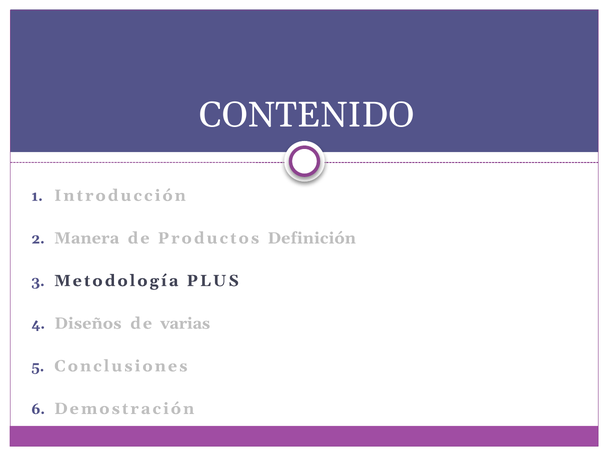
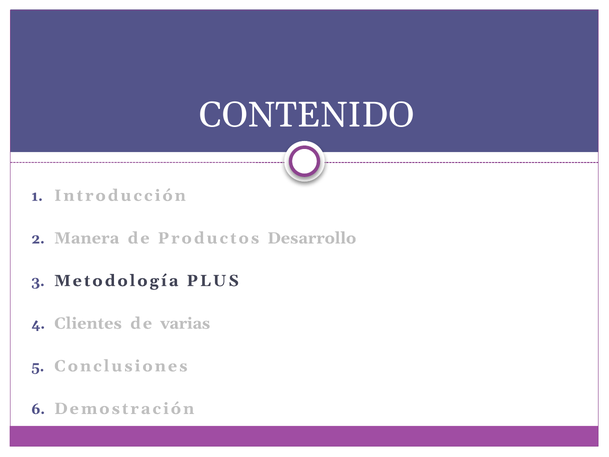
Definición: Definición -> Desarrollo (312, 238)
Diseños: Diseños -> Clientes (88, 323)
